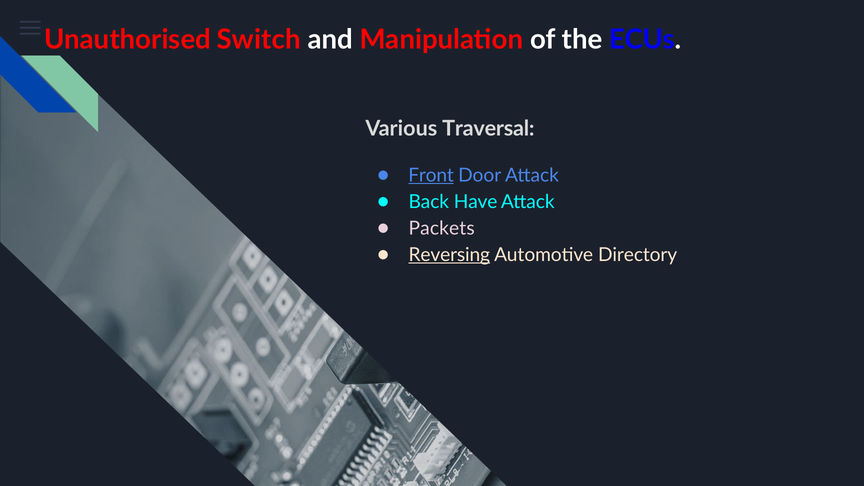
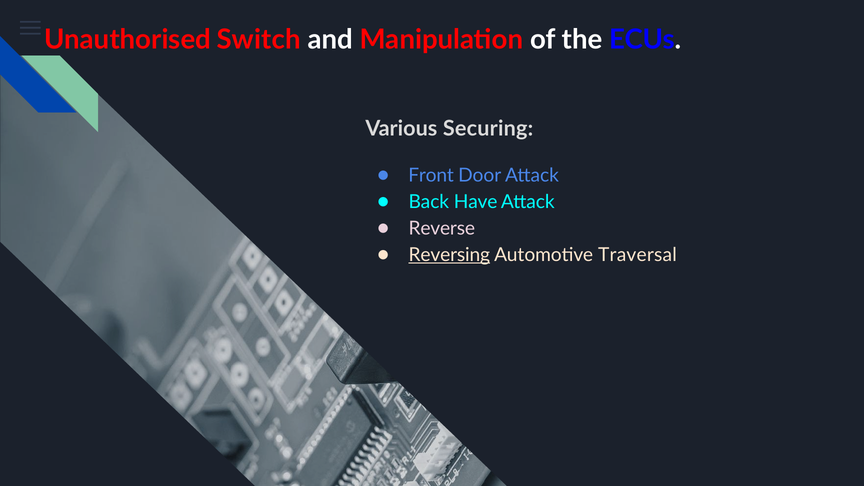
Traversal: Traversal -> Securing (488, 128)
Front underline: present -> none (431, 175)
Packets: Packets -> Reverse (442, 228)
Directory: Directory -> Traversal (637, 255)
